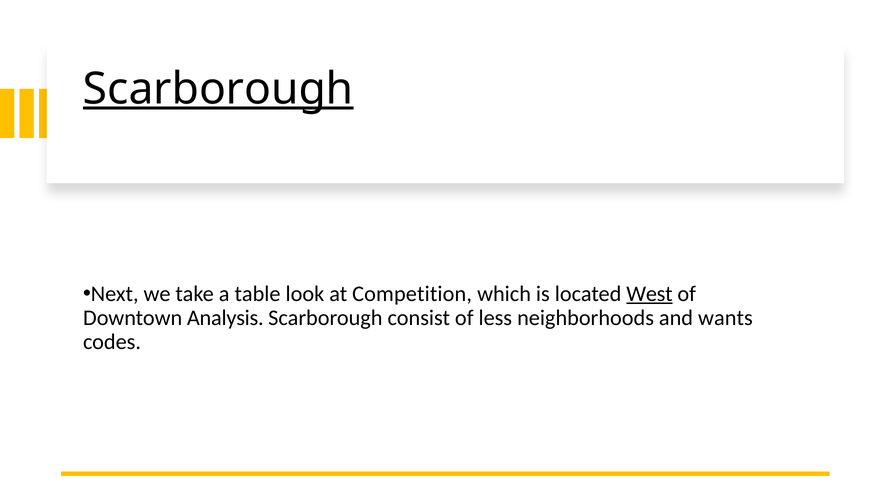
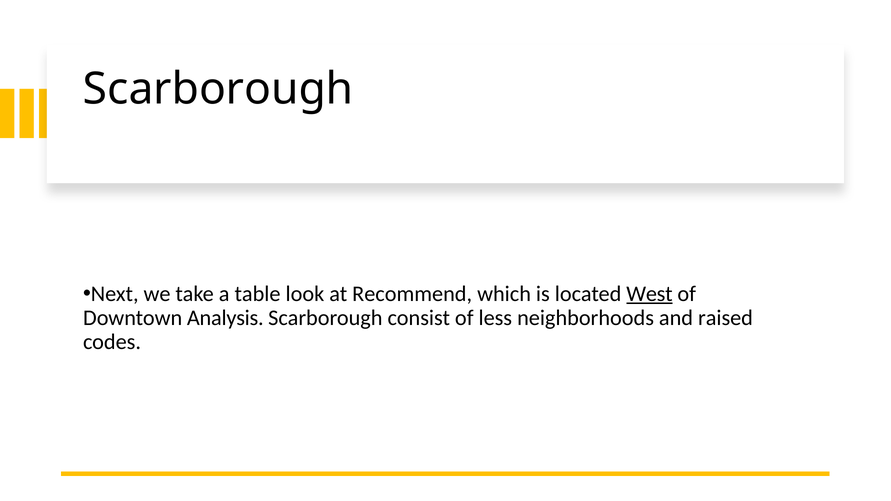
Scarborough underline: present -> none (218, 89)
Competition: Competition -> Recommend (412, 294)
wants: wants -> raised (726, 318)
